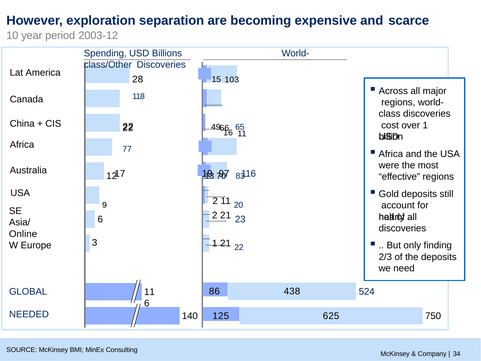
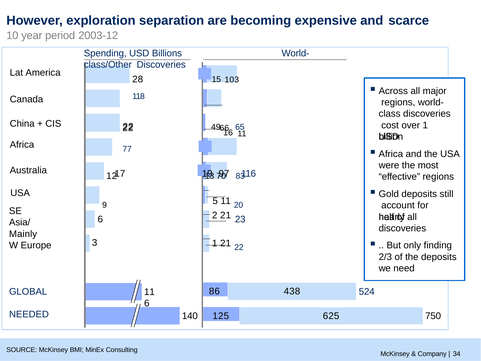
9 2: 2 -> 5 (215, 201)
Online: Online -> Mainly (23, 234)
